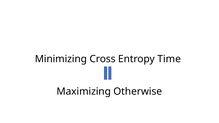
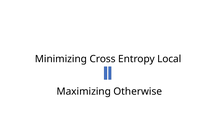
Time: Time -> Local (169, 59)
